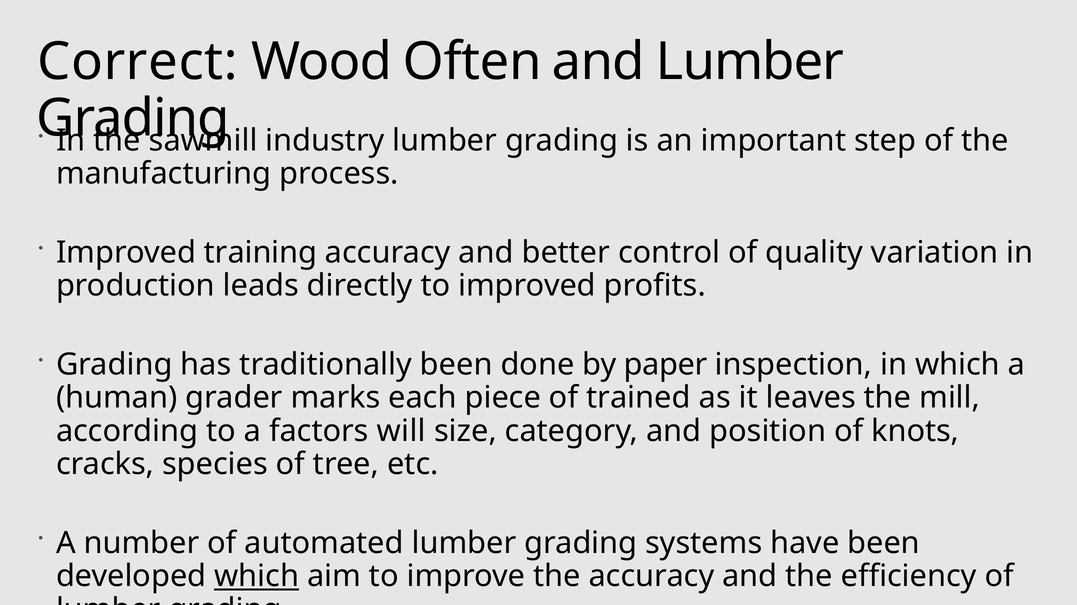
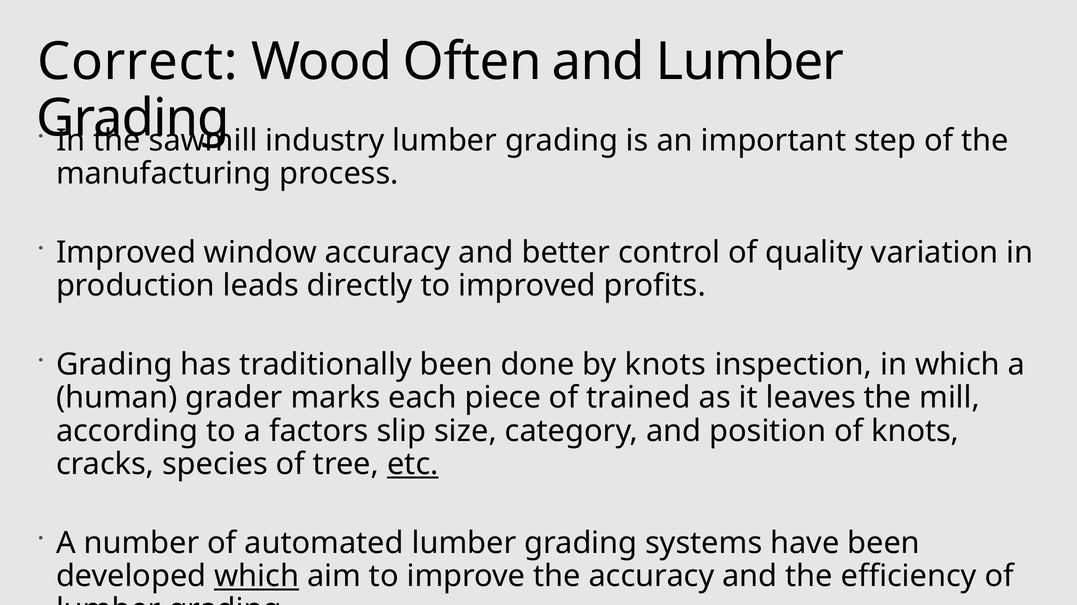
training: training -> window (260, 253)
by paper: paper -> knots (665, 365)
will: will -> slip (401, 432)
etc underline: none -> present (413, 465)
